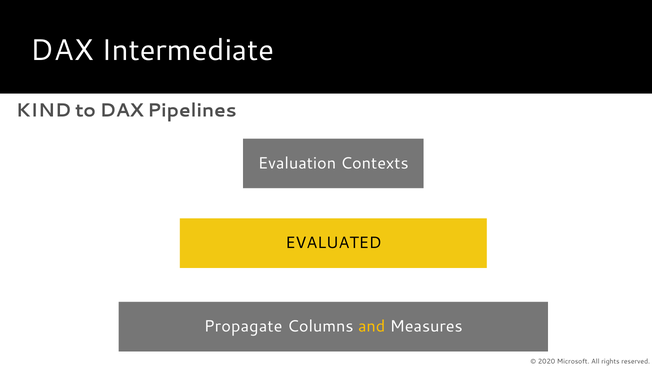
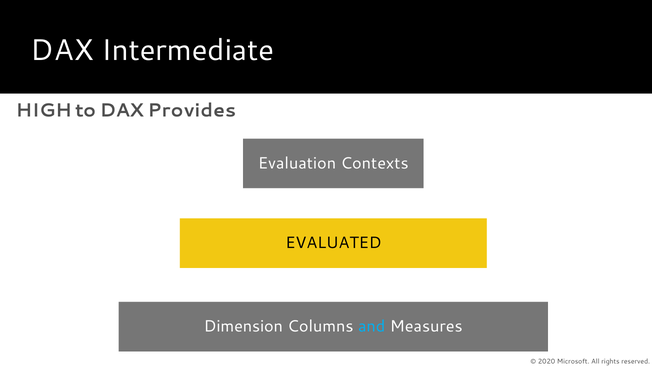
KIND: KIND -> HIGH (44, 111)
Pipelines: Pipelines -> Provides (192, 111)
Propagate: Propagate -> Dimension (243, 326)
and colour: yellow -> light blue (372, 326)
